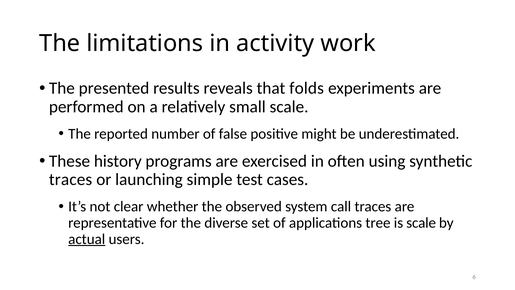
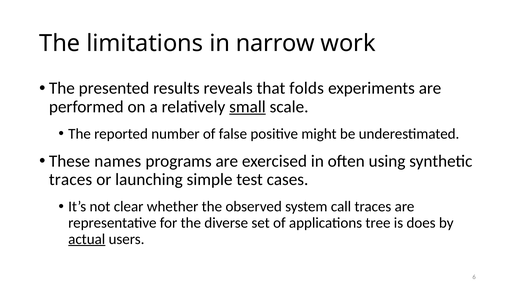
activity: activity -> narrow (275, 43)
small underline: none -> present (247, 107)
history: history -> names (118, 161)
is scale: scale -> does (421, 223)
